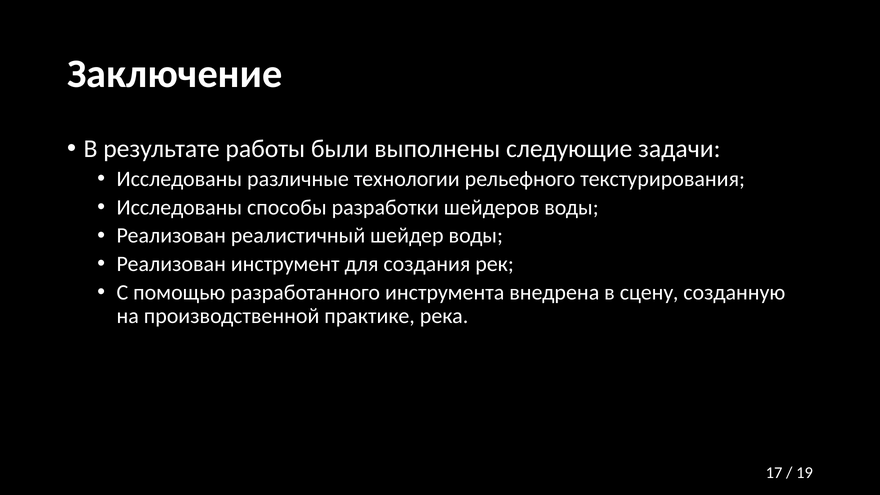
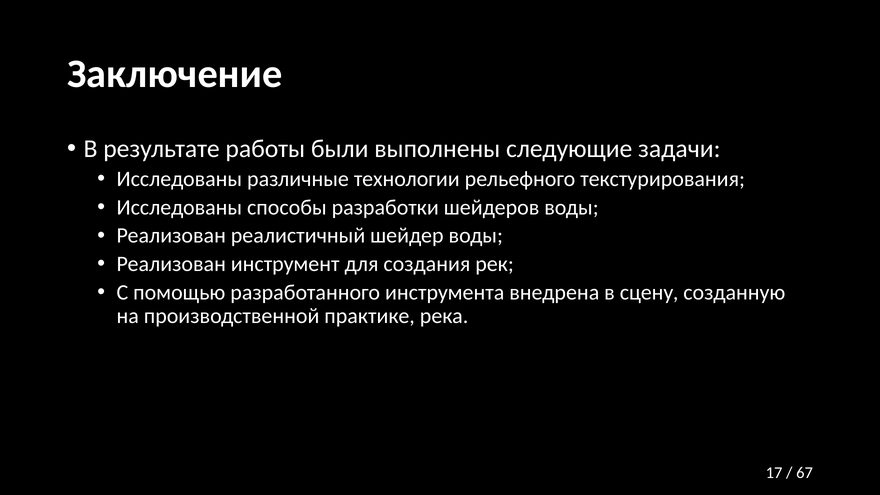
19: 19 -> 67 (805, 473)
